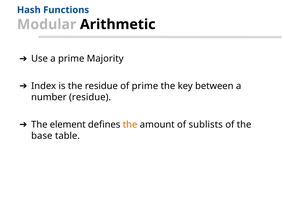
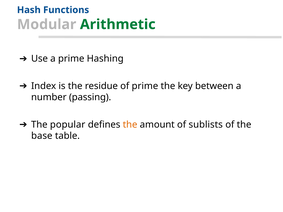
Arithmetic colour: black -> green (118, 24)
Majority: Majority -> Hashing (105, 59)
number residue: residue -> passing (90, 97)
element: element -> popular (68, 125)
